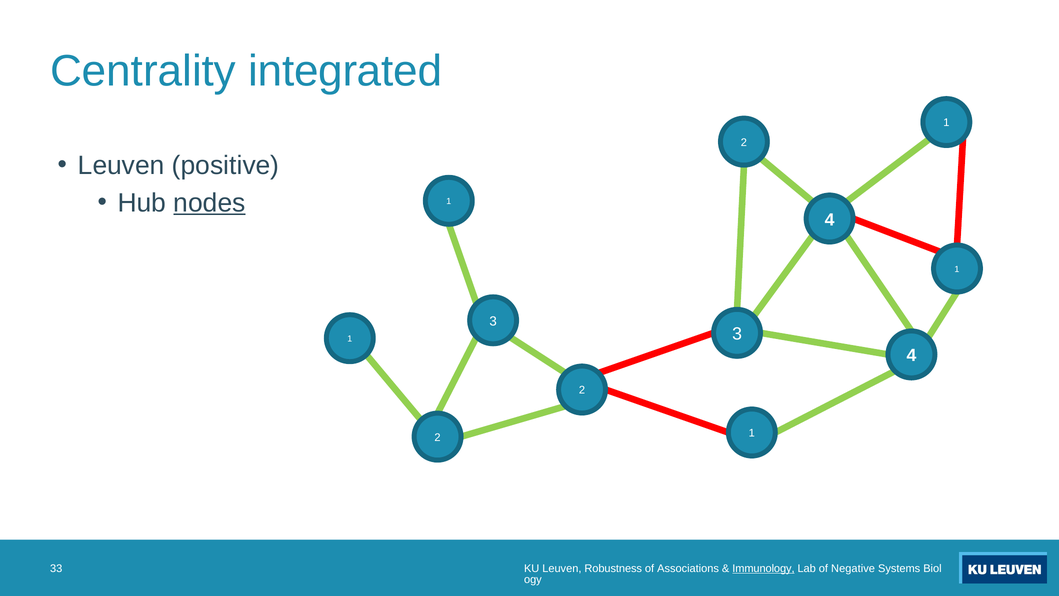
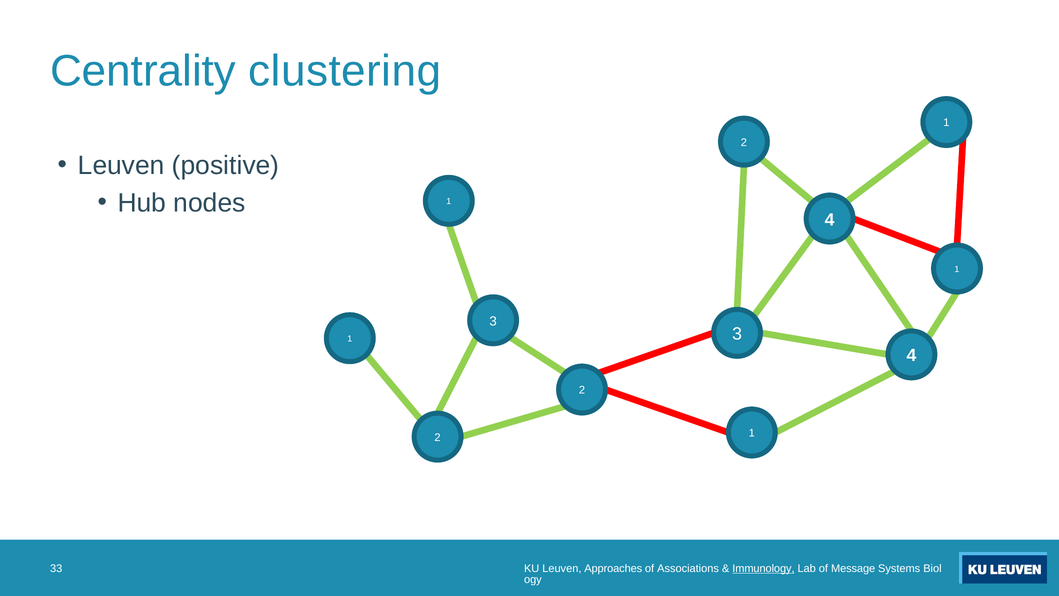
integrated: integrated -> clustering (345, 71)
nodes underline: present -> none (209, 203)
Robustness: Robustness -> Approaches (613, 568)
Negative: Negative -> Message (853, 568)
